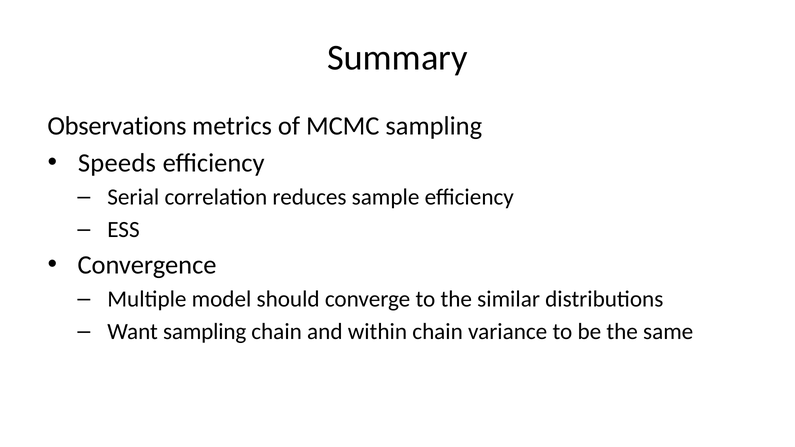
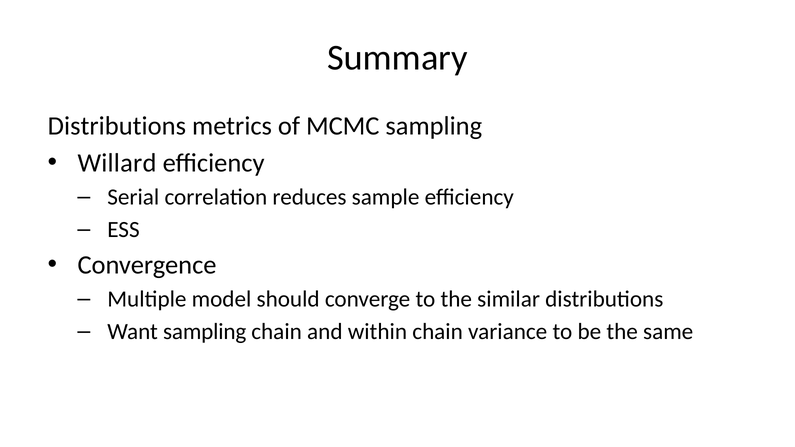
Observations: Observations -> Distributions (117, 126)
Speeds: Speeds -> Willard (117, 163)
